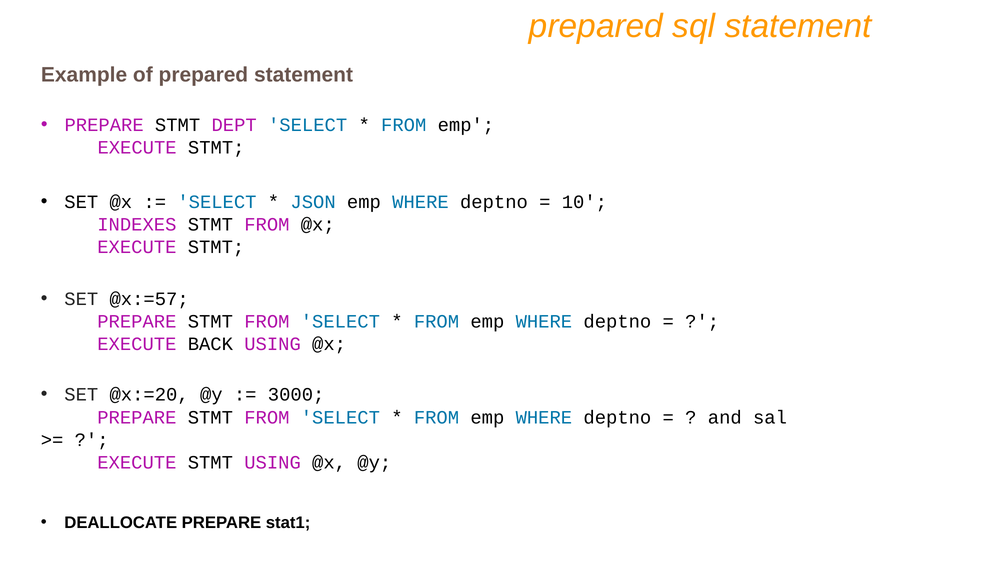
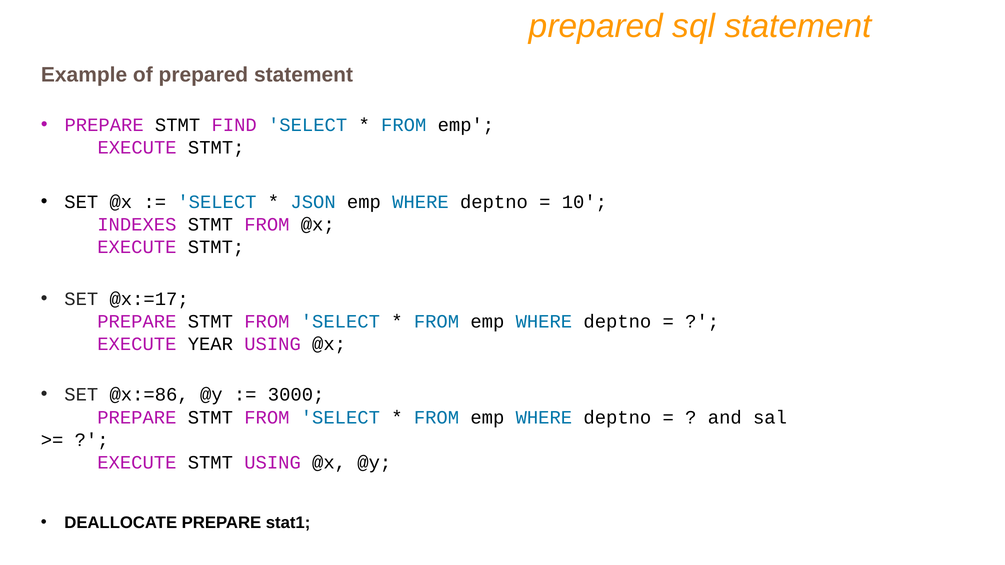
DEPT: DEPT -> FIND (234, 125)
@x:=57: @x:=57 -> @x:=17 (149, 299)
BACK: BACK -> YEAR (210, 344)
@x:=20: @x:=20 -> @x:=86 (149, 395)
